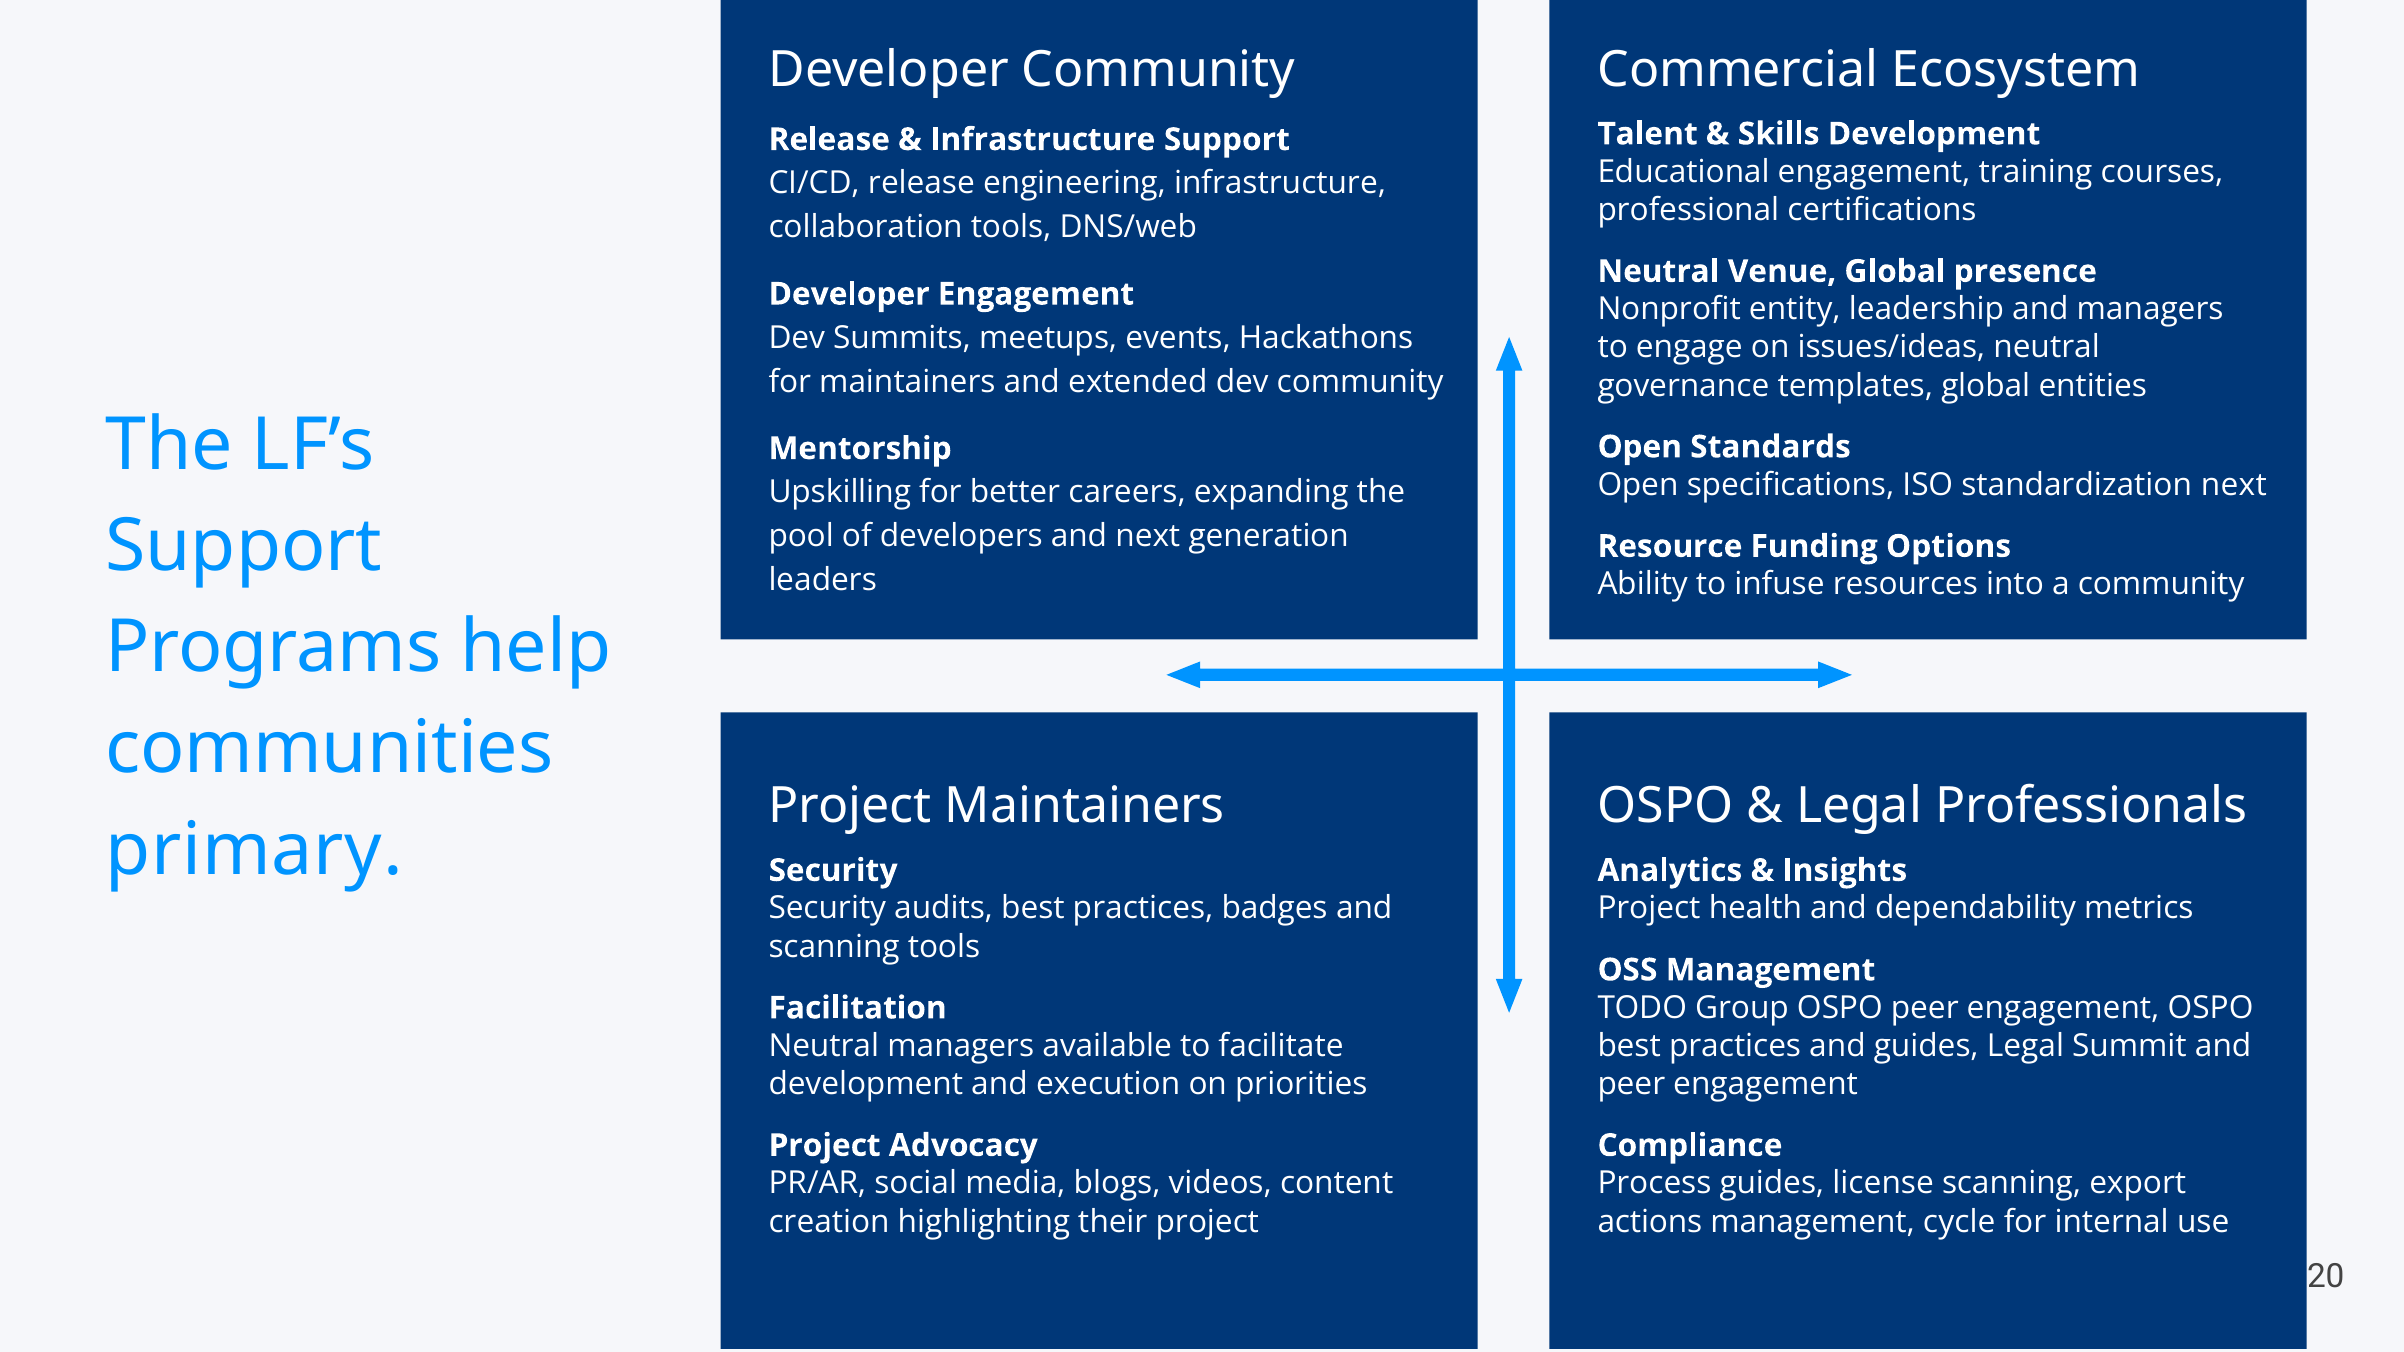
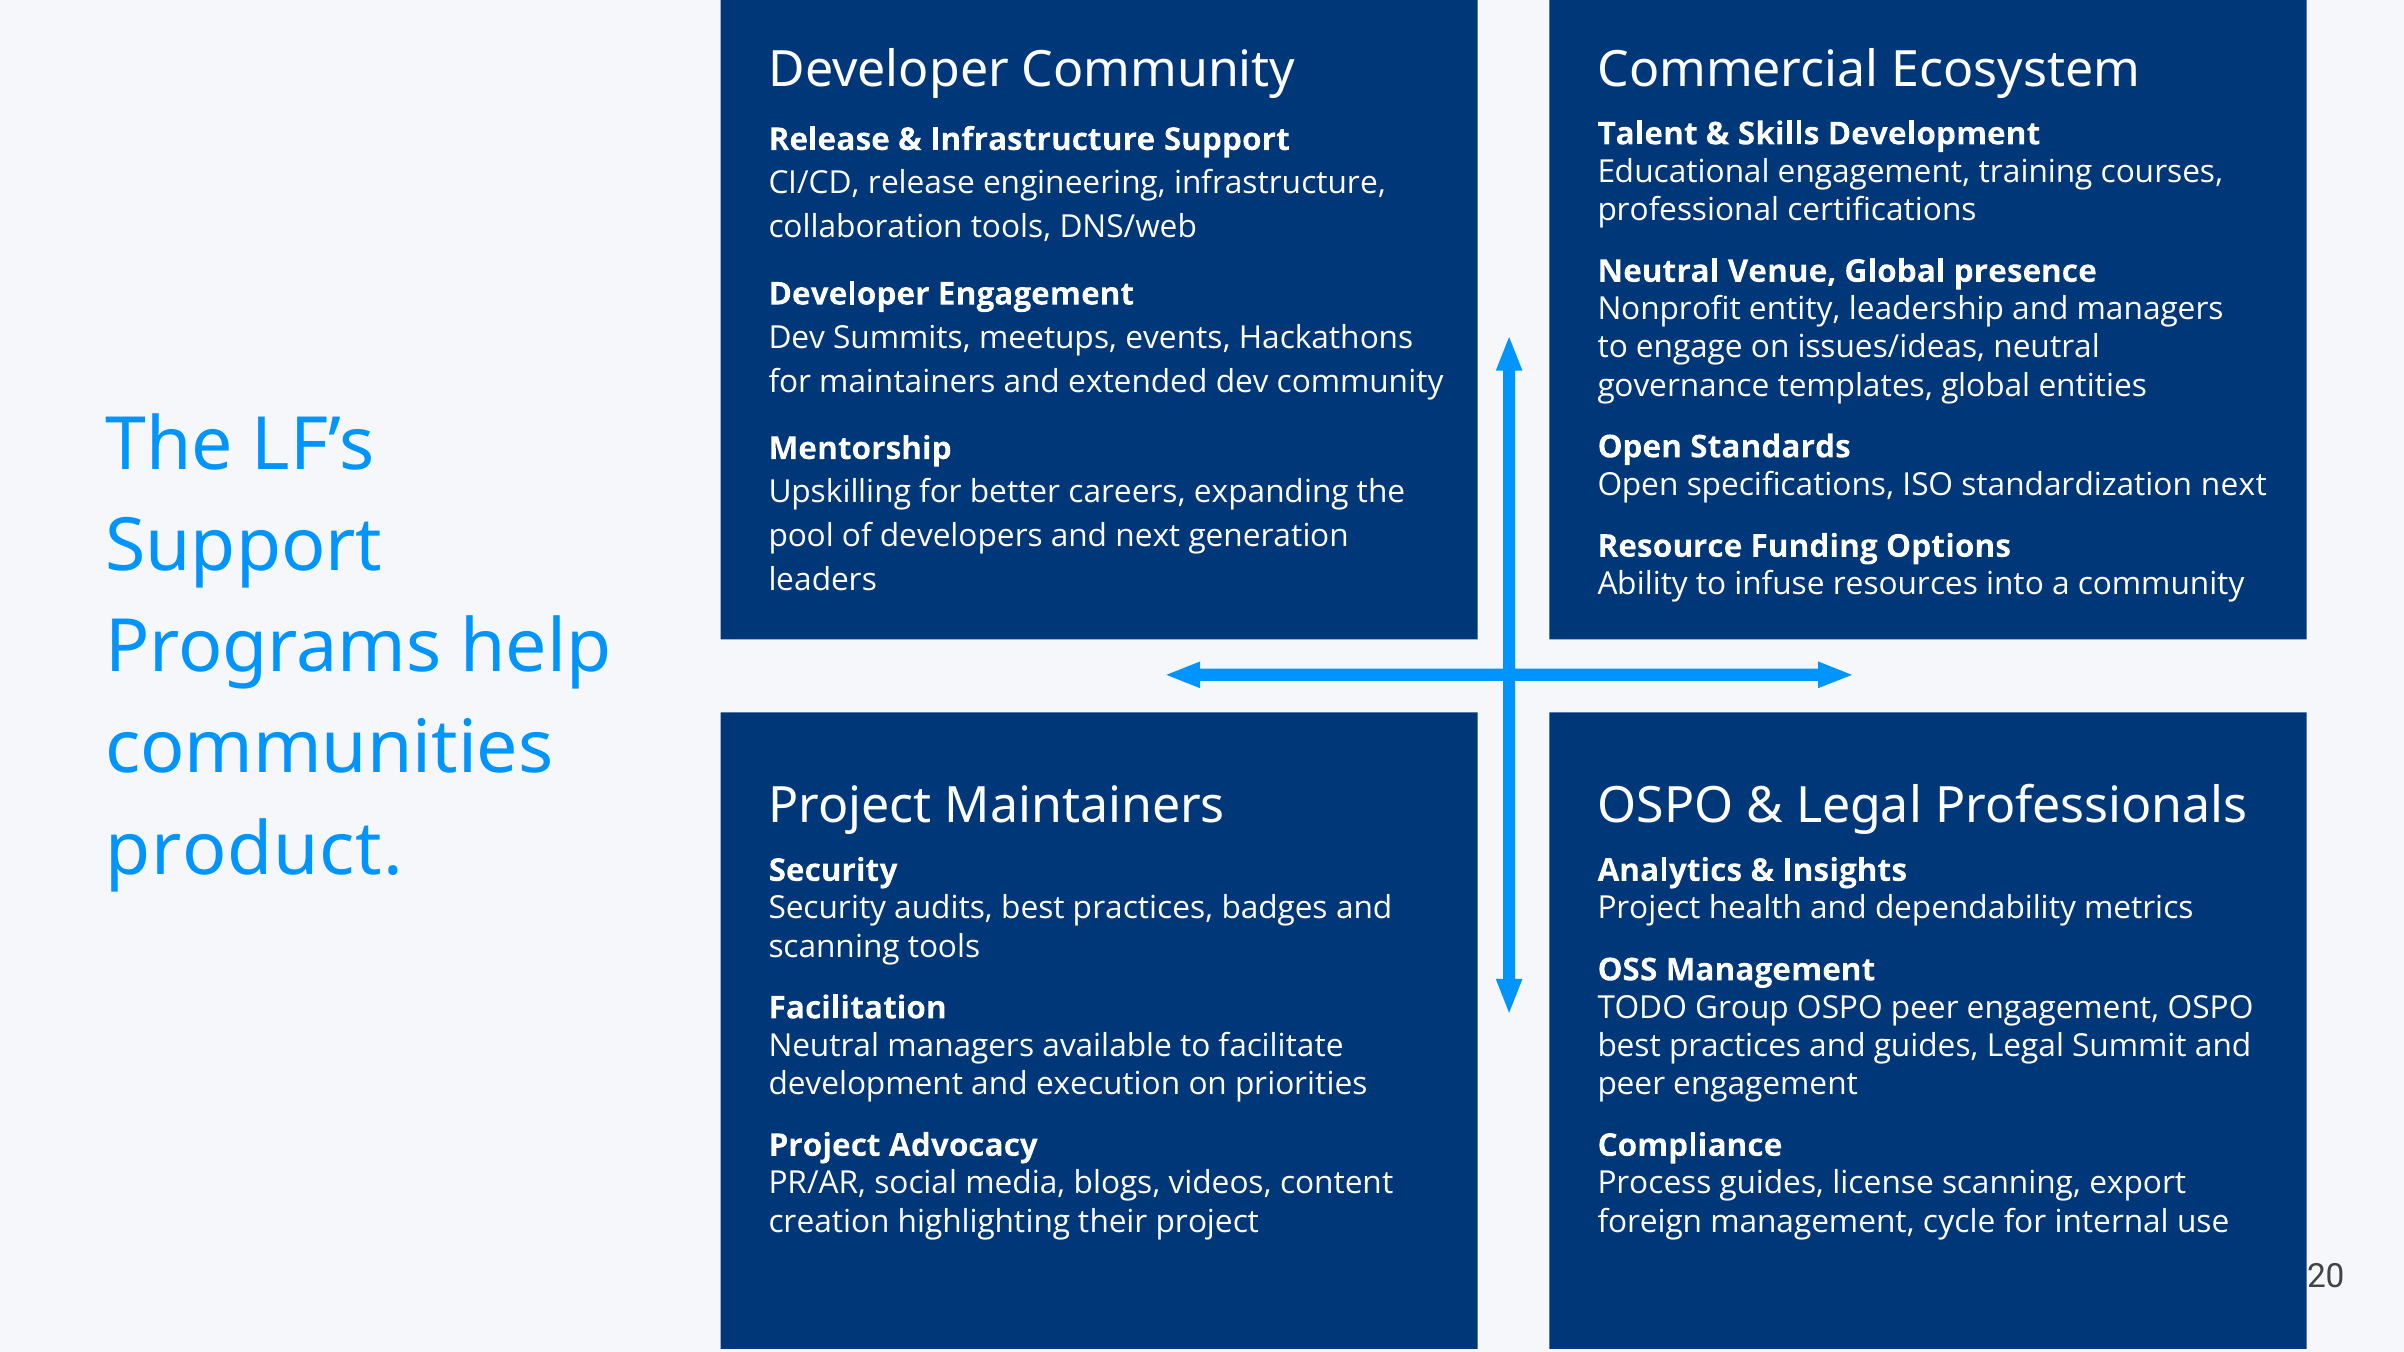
primary: primary -> product (254, 850)
actions: actions -> foreign (1650, 1222)
